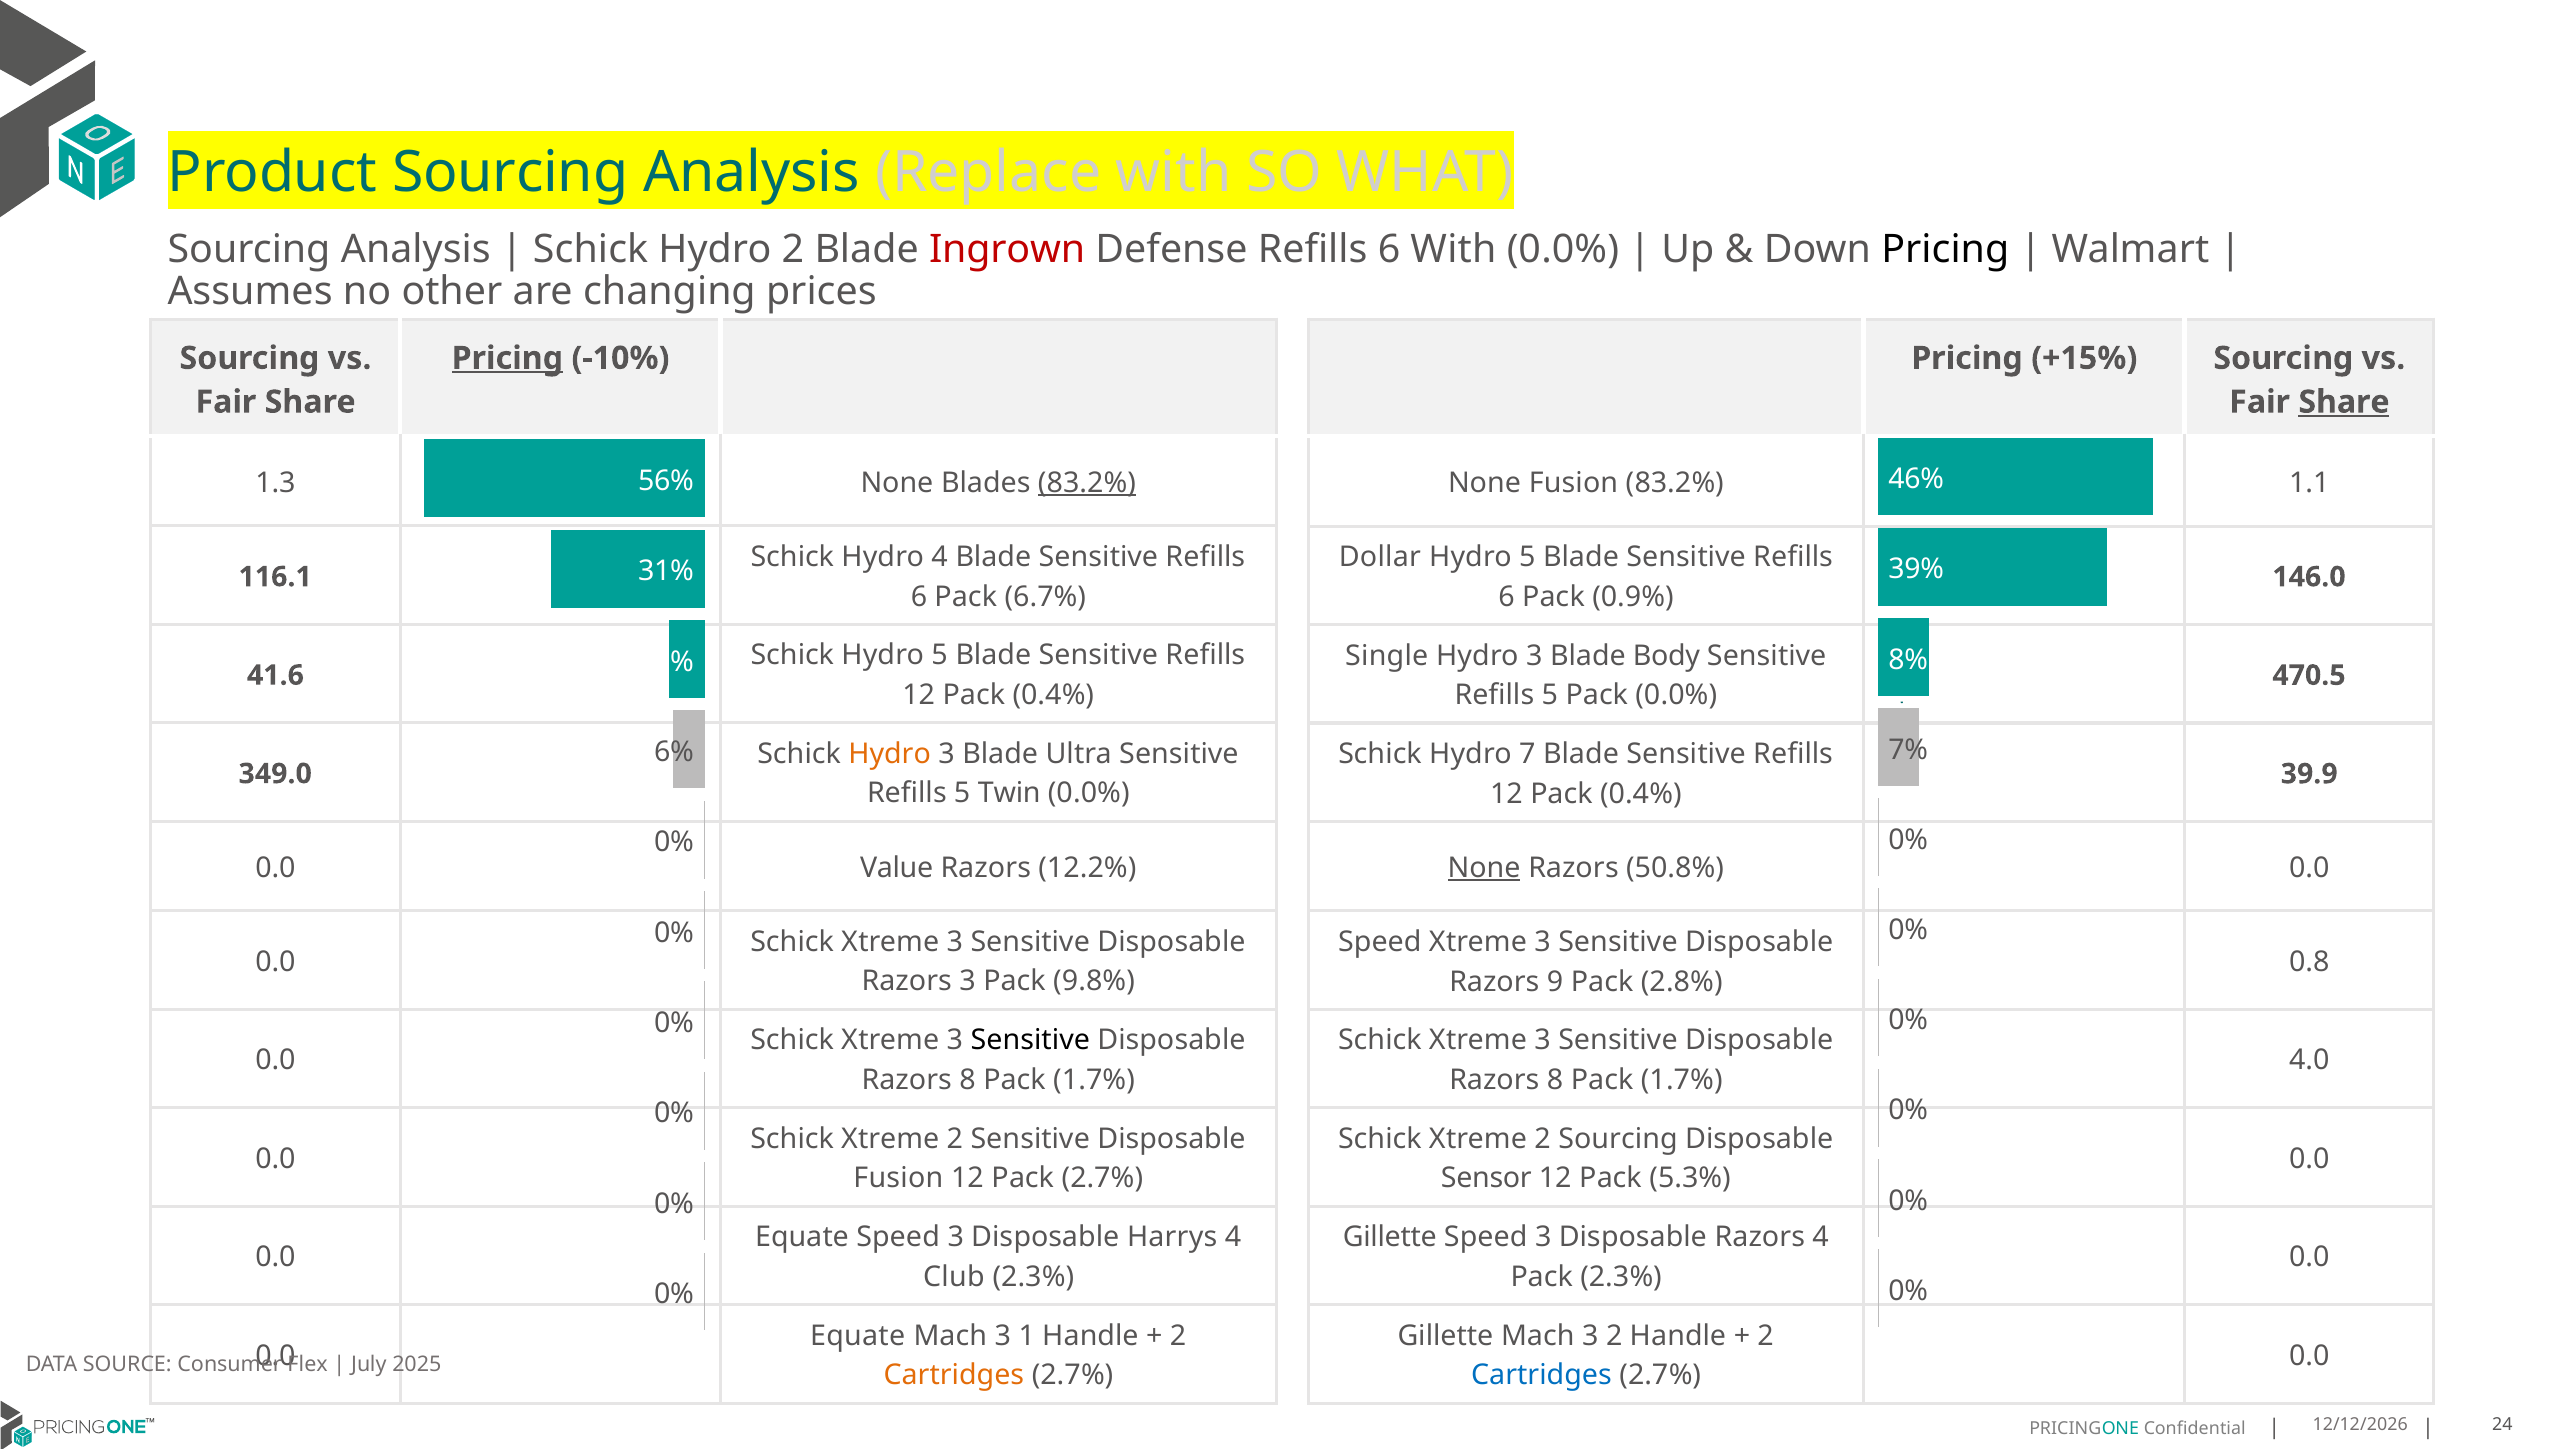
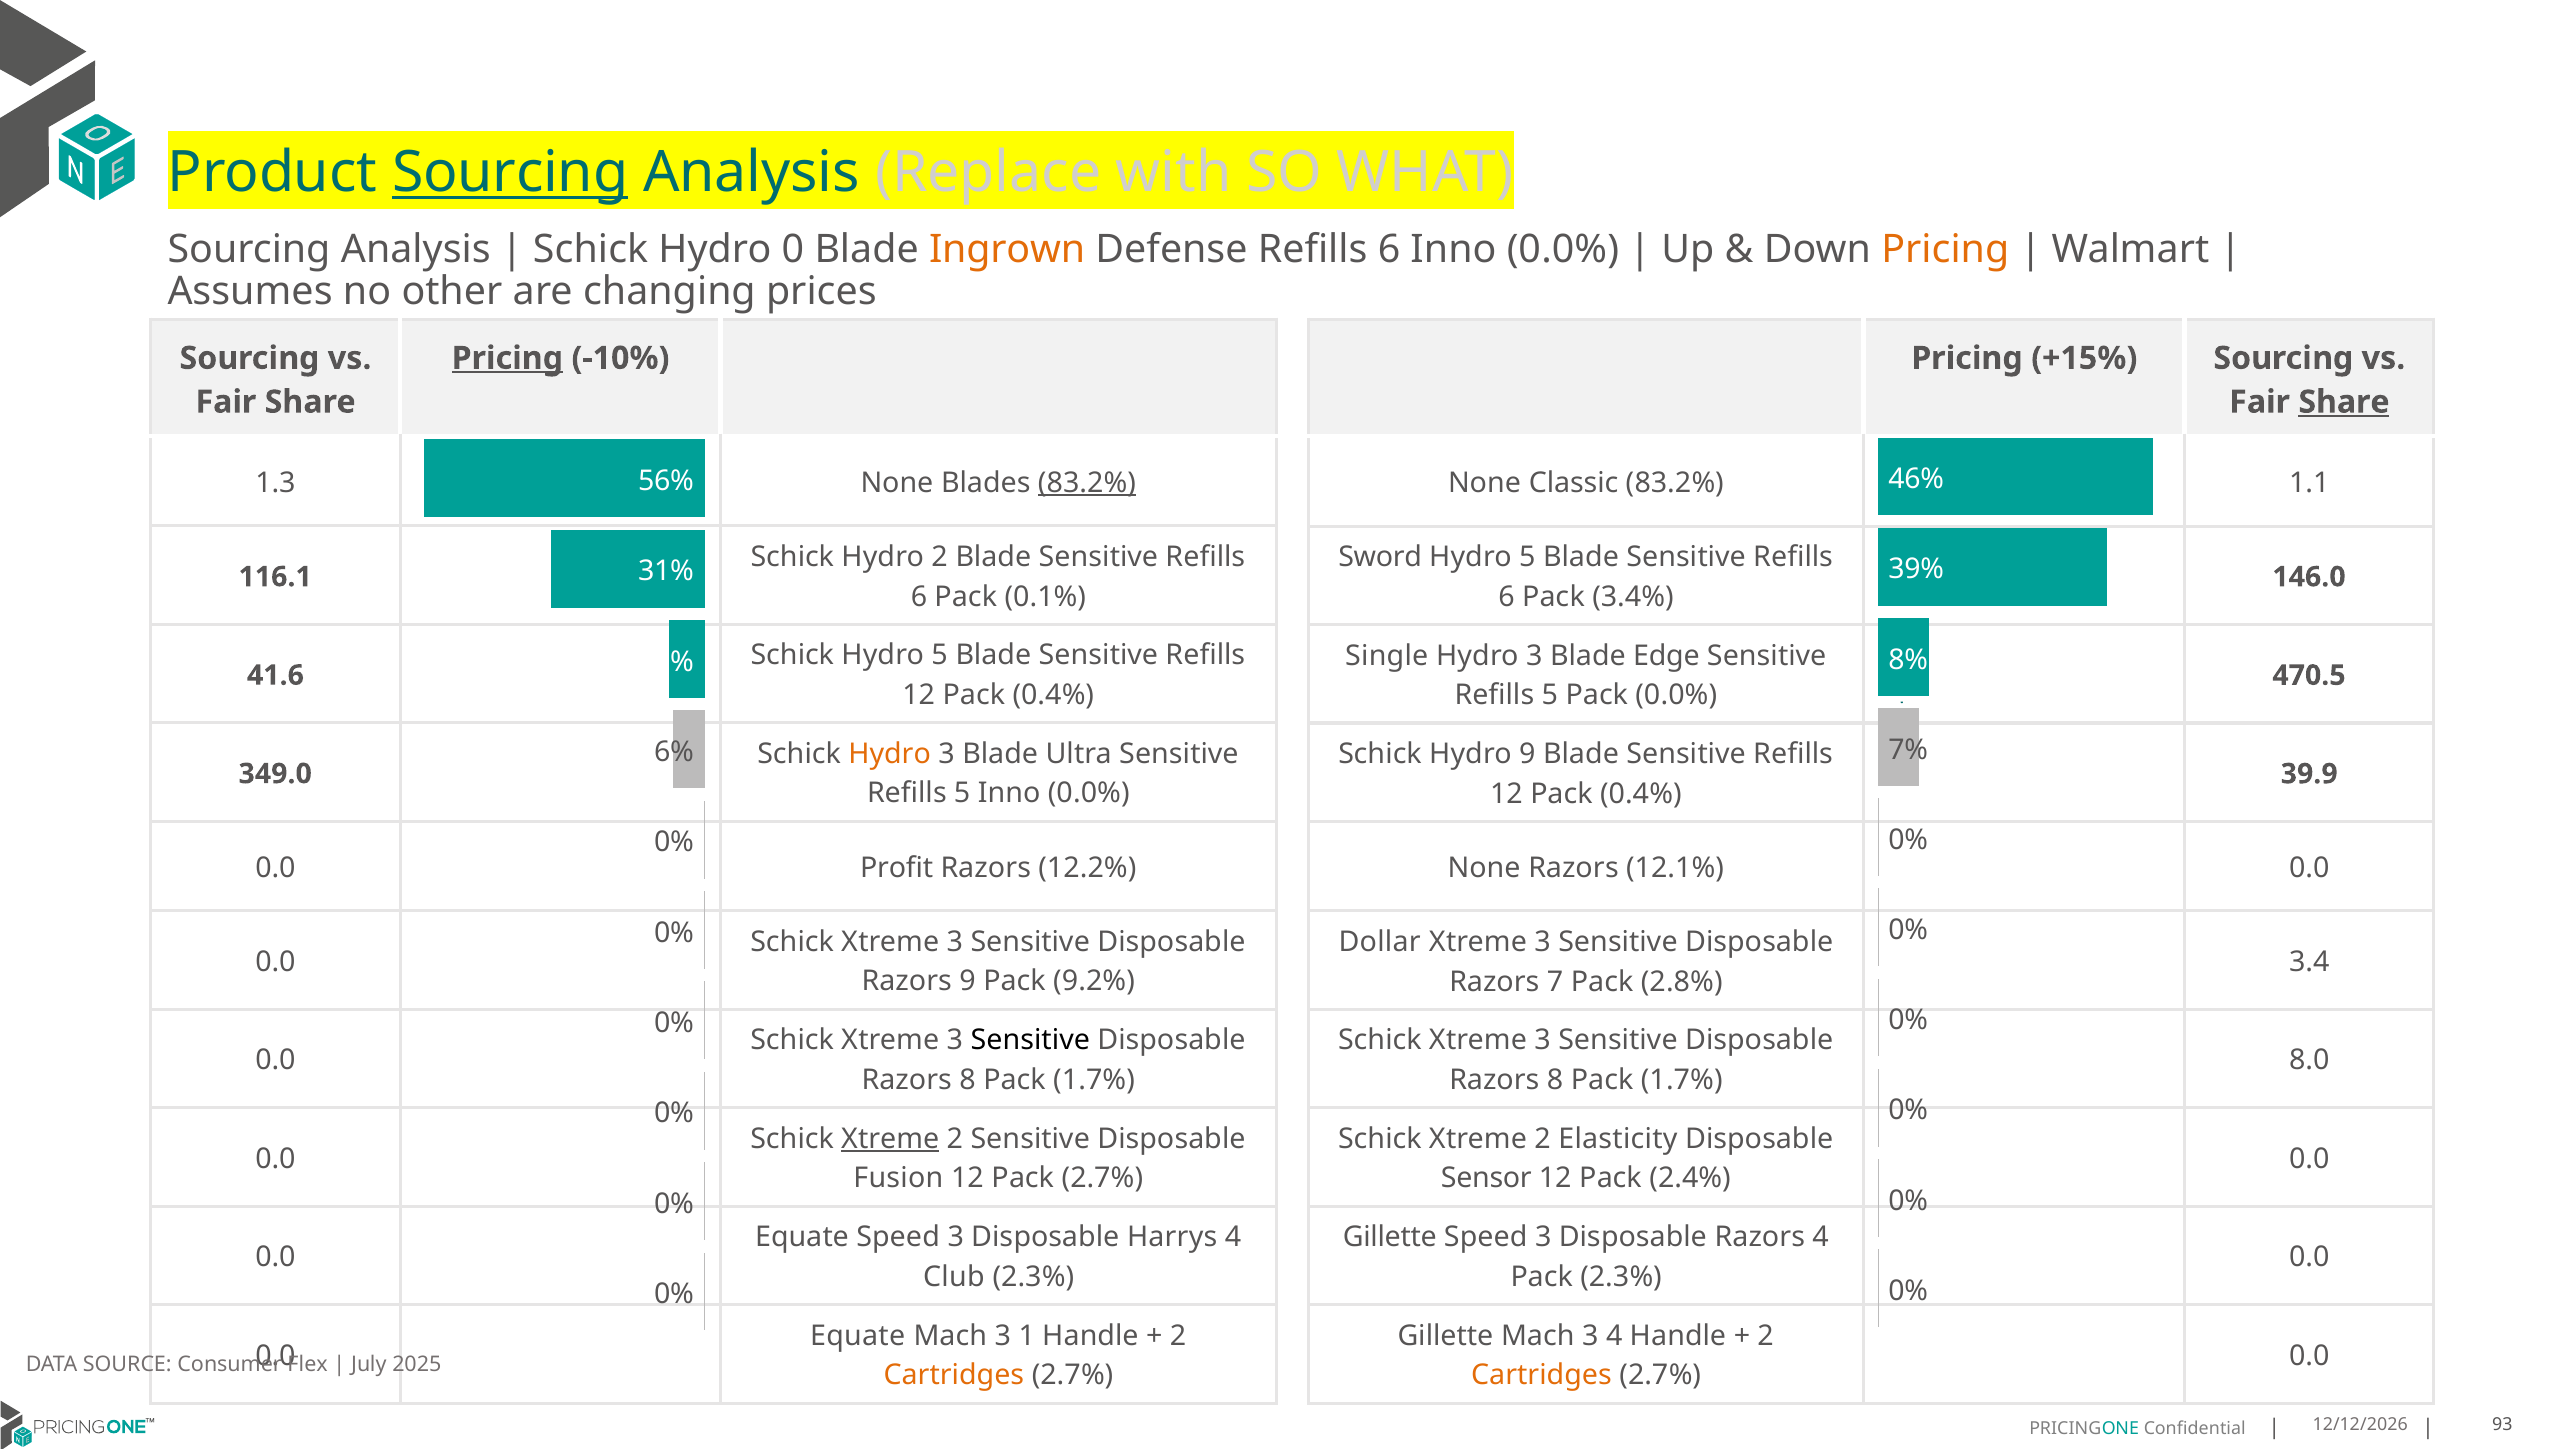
Sourcing underline: none -> present (510, 173)
Hydro 2: 2 -> 0 (793, 249)
Ingrown colour: red -> orange (1007, 249)
6 With: With -> Inno (1453, 249)
Pricing colour: black -> orange (1945, 249)
None Fusion: Fusion -> Classic (1574, 483)
Hydro 4: 4 -> 2 (940, 557)
Dollar: Dollar -> Sword (1380, 557)
6.7%: 6.7% -> 0.1% (1045, 597)
0.9%: 0.9% -> 3.4% (1633, 597)
Body: Body -> Edge (1666, 656)
Hydro 7: 7 -> 9 (1527, 754)
5 Twin: Twin -> Inno (1009, 794)
Value: Value -> Profit (897, 868)
None underline: present -> none (1484, 868)
50.8%: 50.8% -> 12.1% (1675, 868)
Speed: Speed -> Dollar (1380, 942)
0.8: 0.8 -> 3.4 (2309, 962)
Razors 3: 3 -> 9 (968, 982)
9.8%: 9.8% -> 9.2% (1094, 982)
9: 9 -> 7 (1555, 982)
4.0: 4.0 -> 8.0 (2309, 1060)
Xtreme underline: none -> present (890, 1139)
2 Sourcing: Sourcing -> Elasticity (1618, 1139)
5.3%: 5.3% -> 2.4% (1690, 1179)
3 2: 2 -> 4 (1614, 1336)
Cartridges colour: blue -> orange (1541, 1376)
24: 24 -> 93 (2502, 1425)
